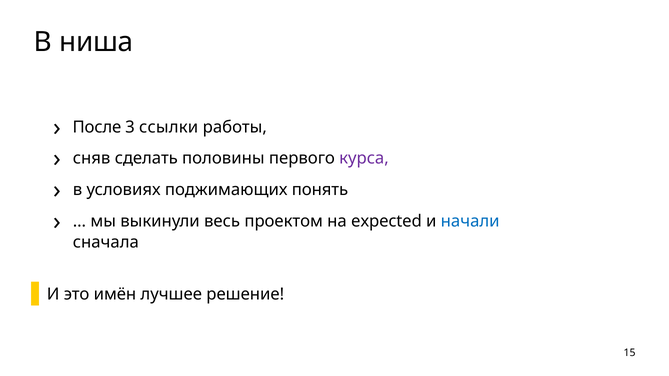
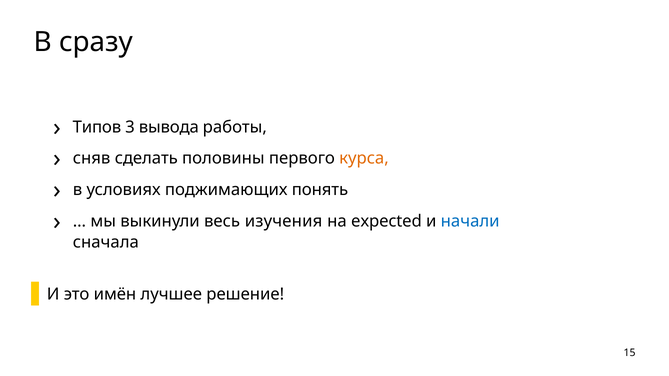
ниша: ниша -> сразу (96, 42)
После: После -> Типов (97, 127)
ссылки: ссылки -> вывода (169, 127)
курса colour: purple -> orange (364, 159)
проектом: проектом -> изучения (284, 221)
